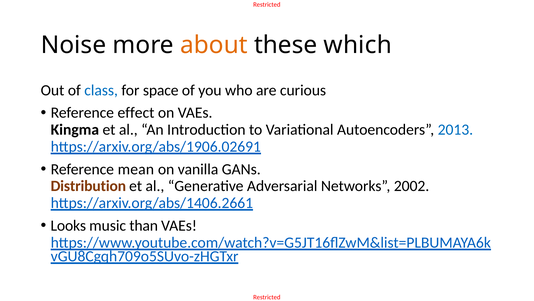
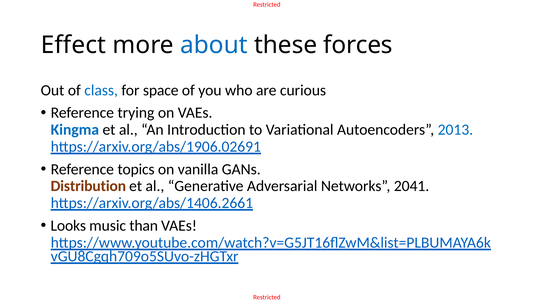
Noise: Noise -> Effect (73, 45)
about colour: orange -> blue (214, 45)
which: which -> forces (358, 45)
effect: effect -> trying (136, 113)
Kingma colour: black -> blue (75, 129)
mean: mean -> topics (136, 169)
2002: 2002 -> 2041 (412, 186)
